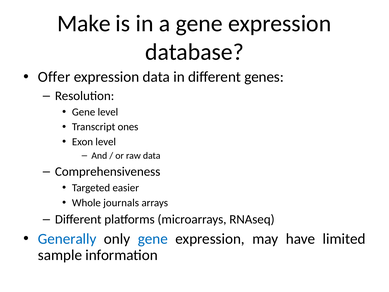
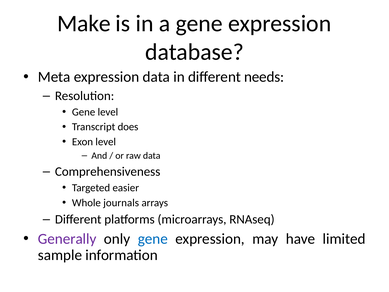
Offer: Offer -> Meta (54, 77)
genes: genes -> needs (264, 77)
ones: ones -> does (128, 127)
Generally colour: blue -> purple (67, 239)
